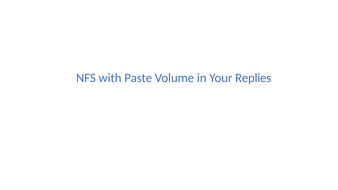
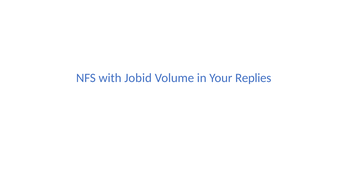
Paste: Paste -> Jobid (138, 78)
